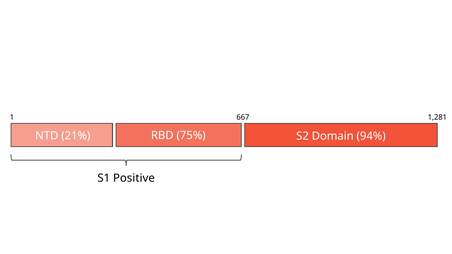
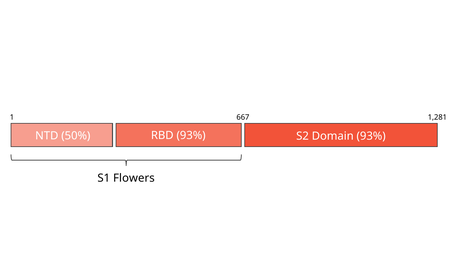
21%: 21% -> 50% (76, 136)
RBD 75%: 75% -> 93% (191, 136)
Domain 94%: 94% -> 93% (371, 136)
Positive: Positive -> Flowers (134, 178)
